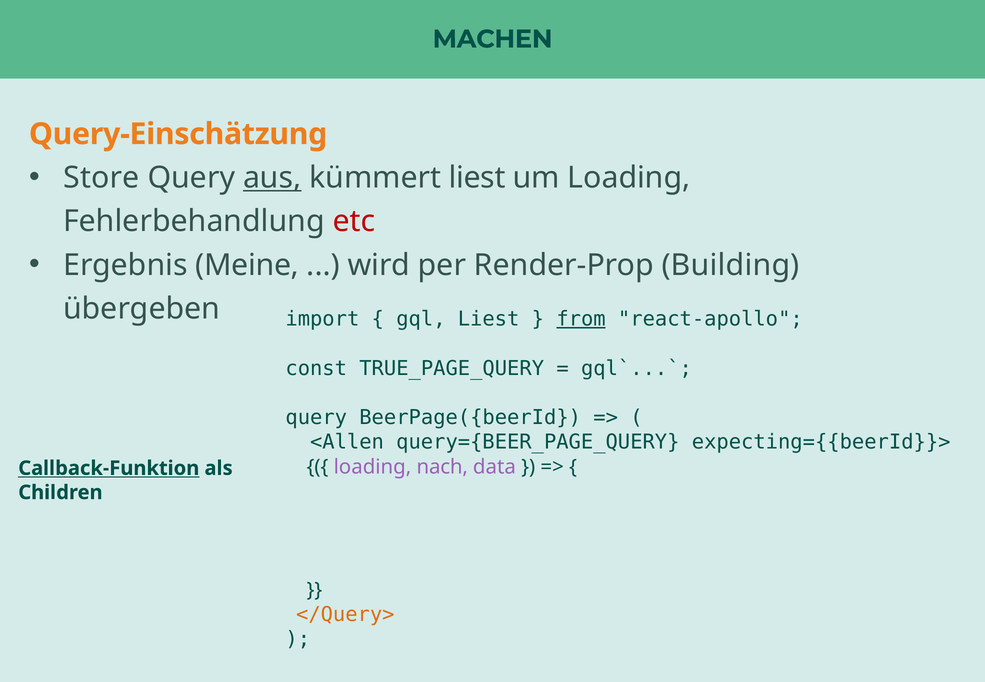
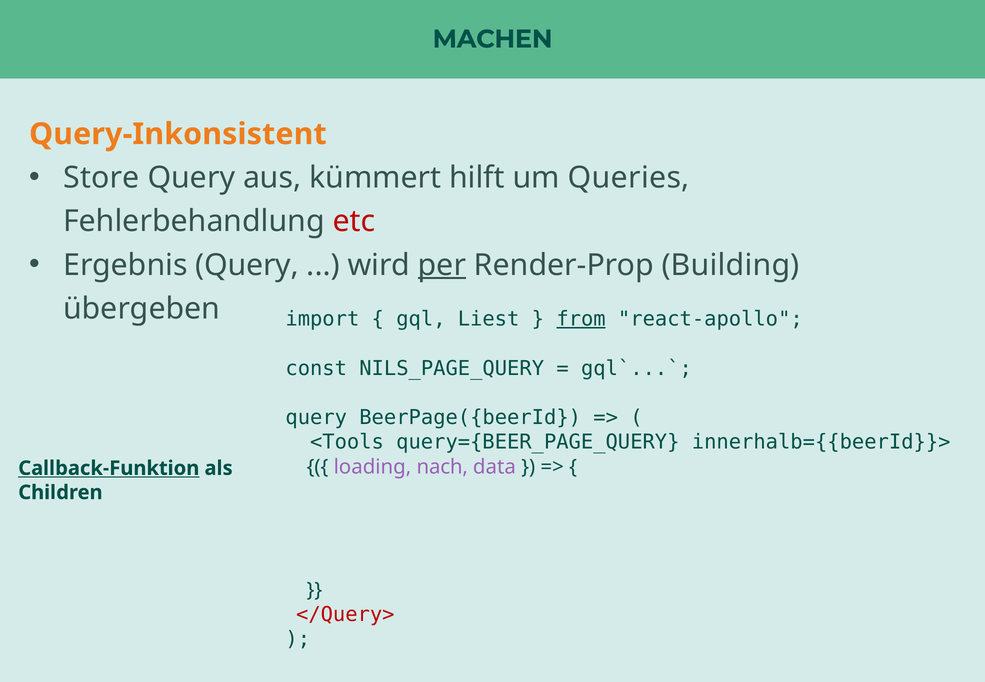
Query-Einschätzung: Query-Einschätzung -> Query-Inkonsistent (178, 134)
aus underline: present -> none (272, 178)
kümmert liest: liest -> hilft (477, 178)
um Loading: Loading -> Queries (629, 178)
Ergebnis Meine: Meine -> Query (247, 265)
per underline: none -> present (442, 265)
TRUE_PAGE_QUERY: TRUE_PAGE_QUERY -> NILS_PAGE_QUERY (452, 368)
<Allen: <Allen -> <Tools (347, 442)
expecting={{beerId}}>: expecting={{beerId}}> -> innerhalb={{beerId}}> (821, 442)
</Query> colour: orange -> red (345, 614)
